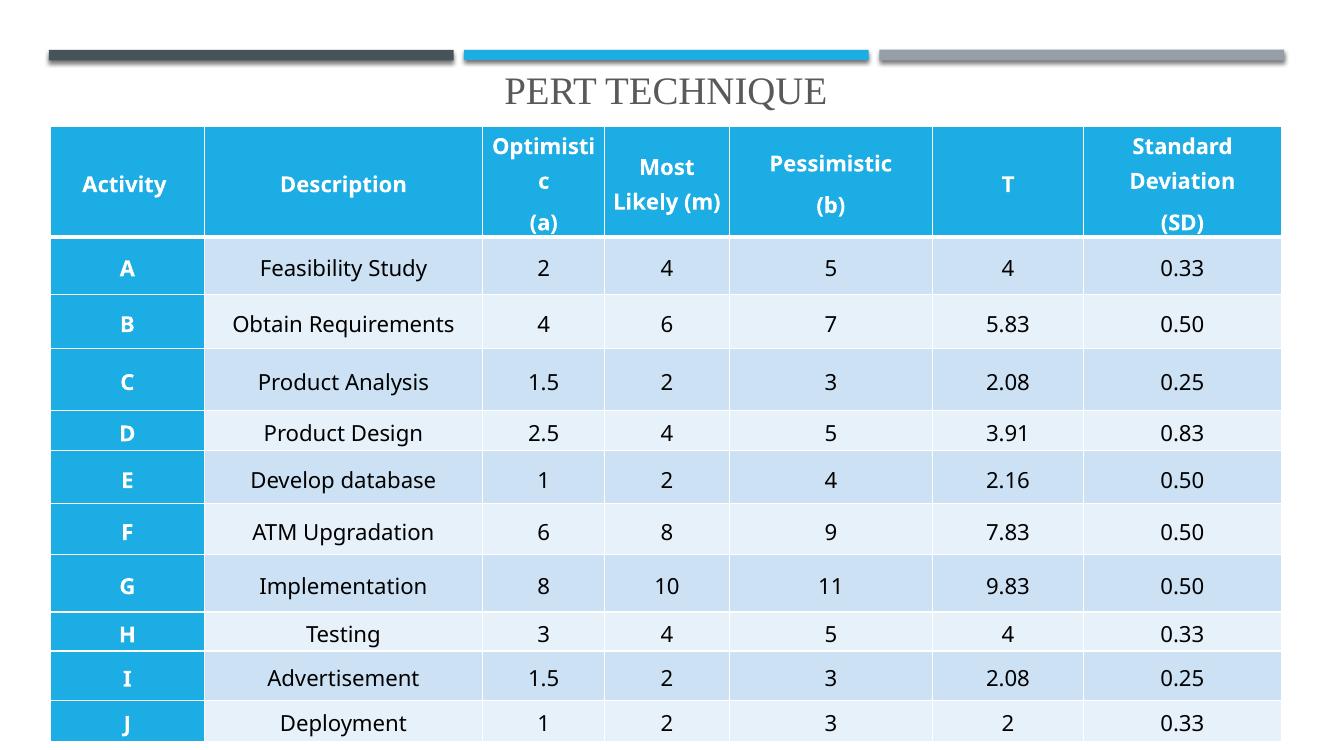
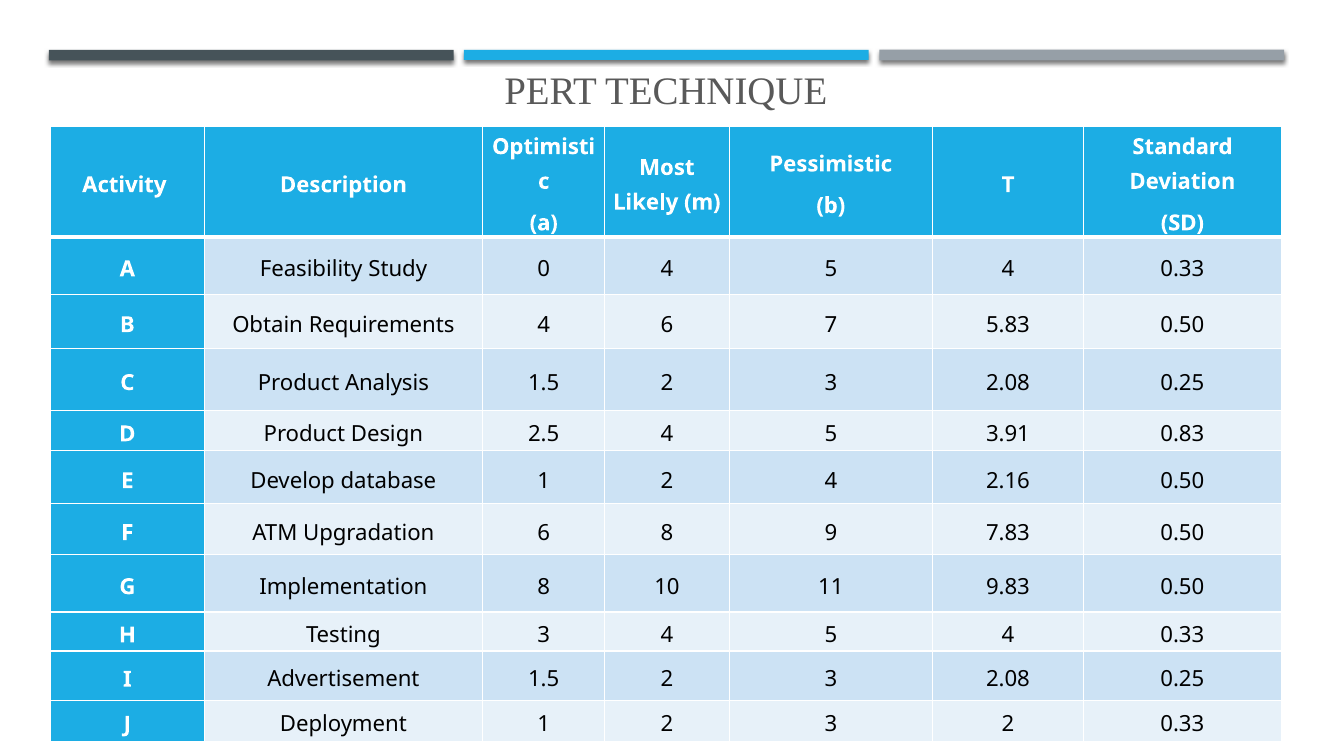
Study 2: 2 -> 0 (544, 269)
